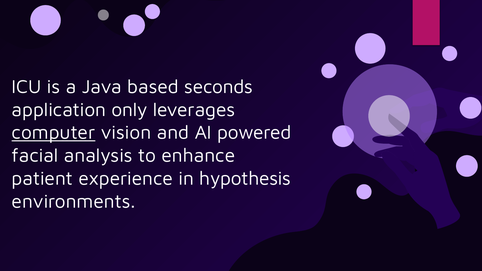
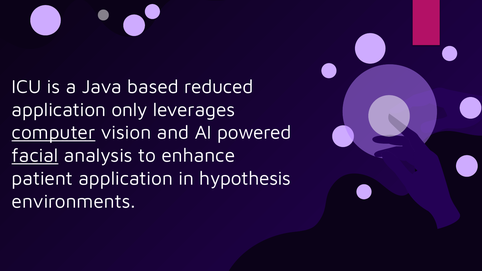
seconds: seconds -> reduced (219, 87)
facial underline: none -> present (35, 156)
patient experience: experience -> application (126, 179)
